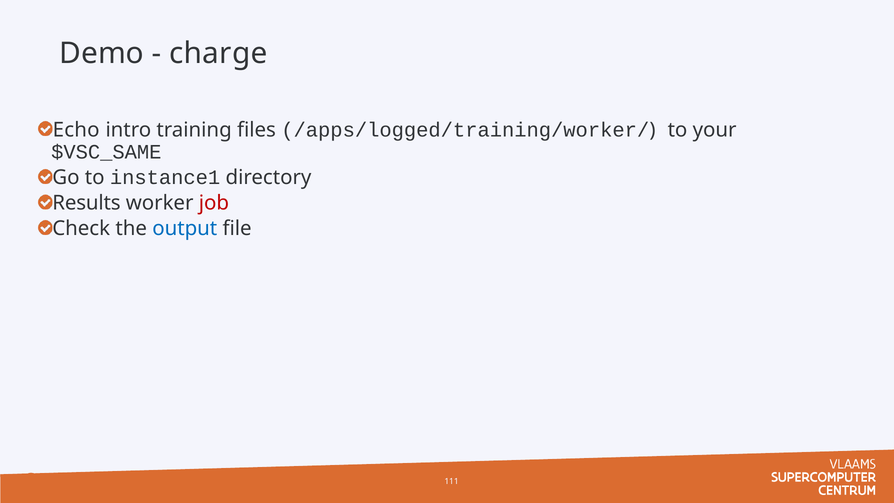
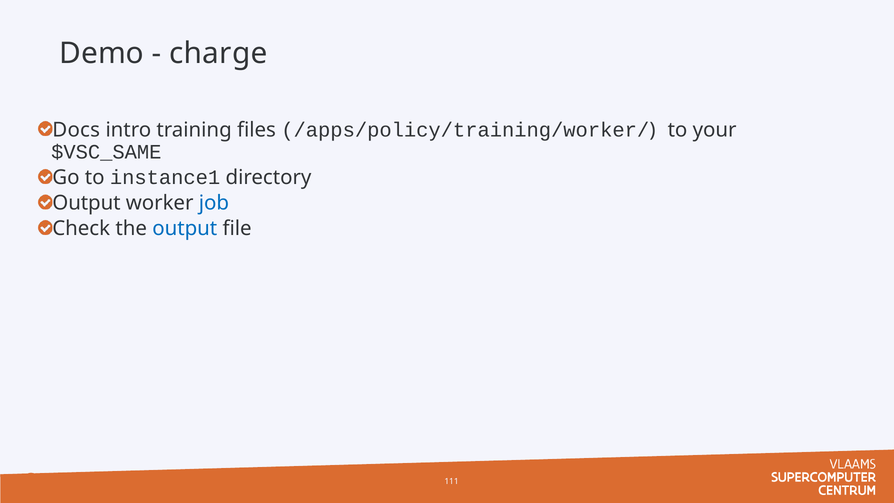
Echo: Echo -> Docs (76, 130)
/apps/logged/training/worker/: /apps/logged/training/worker/ -> /apps/policy/training/worker/ (465, 130)
Results: Results -> Output (86, 203)
job colour: red -> blue (214, 203)
